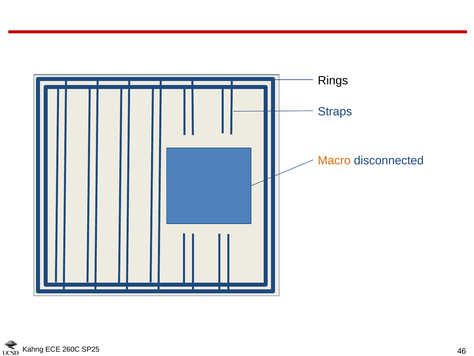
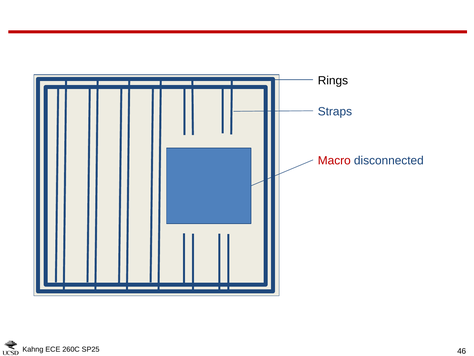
Macro colour: orange -> red (334, 160)
